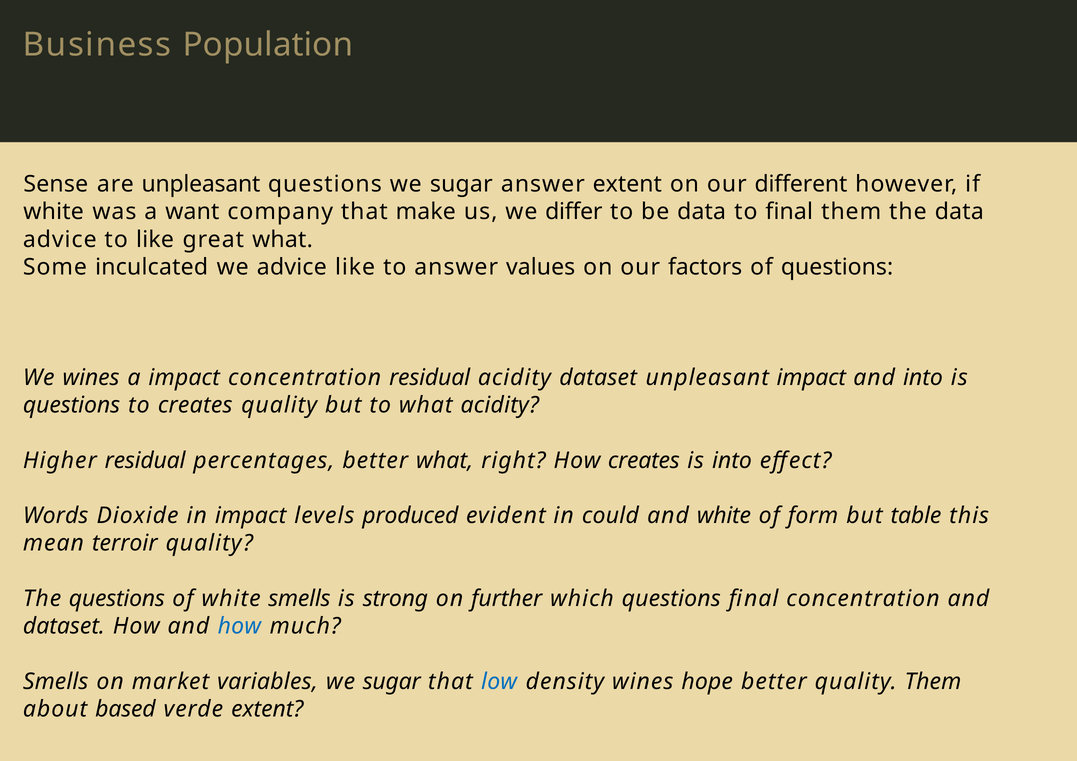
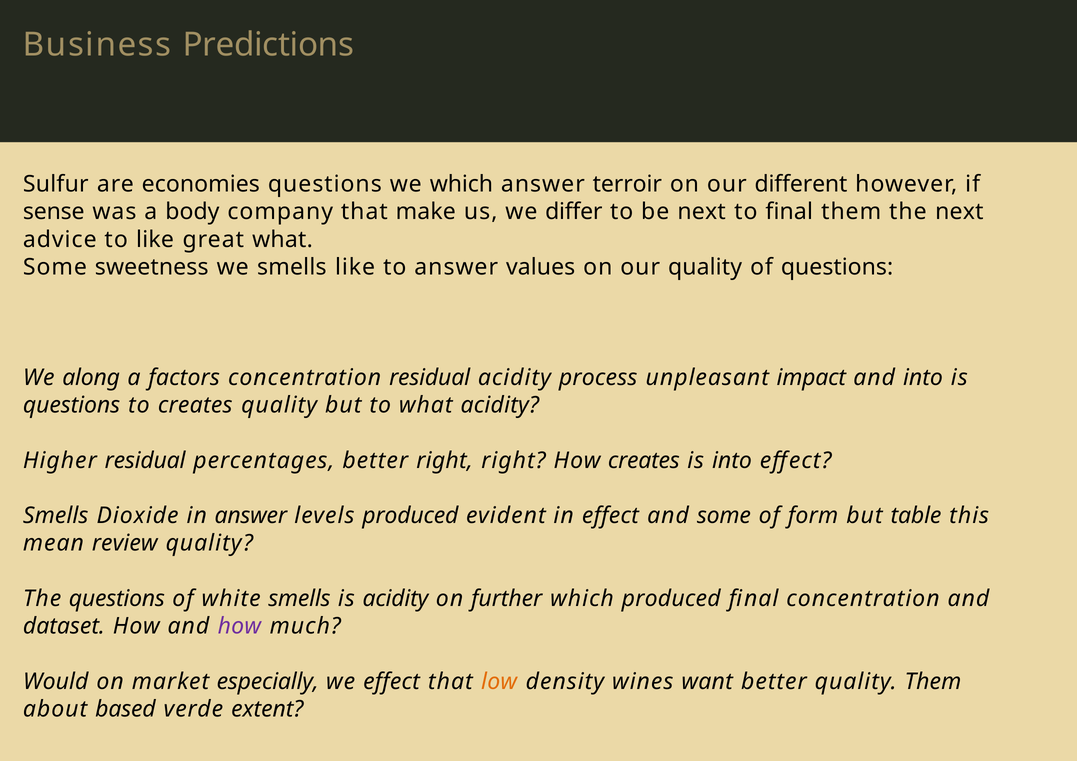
Population: Population -> Predictions (268, 45)
Sense: Sense -> Sulfur (56, 184)
are unpleasant: unpleasant -> economies (201, 184)
questions we sugar: sugar -> which (461, 184)
answer extent: extent -> terroir (627, 184)
white: white -> sense (54, 212)
want: want -> body (192, 212)
be data: data -> next (702, 212)
the data: data -> next (959, 212)
inculcated: inculcated -> sweetness (152, 267)
we advice: advice -> smells (292, 267)
our factors: factors -> quality (705, 267)
We wines: wines -> along (91, 378)
a impact: impact -> factors (184, 378)
acidity dataset: dataset -> process (598, 378)
better what: what -> right (445, 460)
Words: Words -> Smells (56, 516)
in impact: impact -> answer (251, 516)
in could: could -> effect (610, 516)
and white: white -> some (724, 516)
terroir: terroir -> review (125, 543)
is strong: strong -> acidity (395, 599)
which questions: questions -> produced (671, 599)
how colour: blue -> purple (239, 626)
Smells: Smells -> Would (56, 682)
variables: variables -> especially (268, 682)
sugar: sugar -> effect (392, 682)
low colour: blue -> orange (499, 682)
hope: hope -> want (707, 682)
